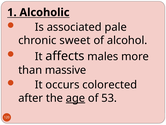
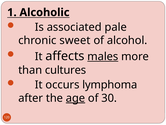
males underline: none -> present (103, 56)
massive: massive -> cultures (66, 70)
colorected: colorected -> lymphoma (110, 84)
53: 53 -> 30 (109, 98)
